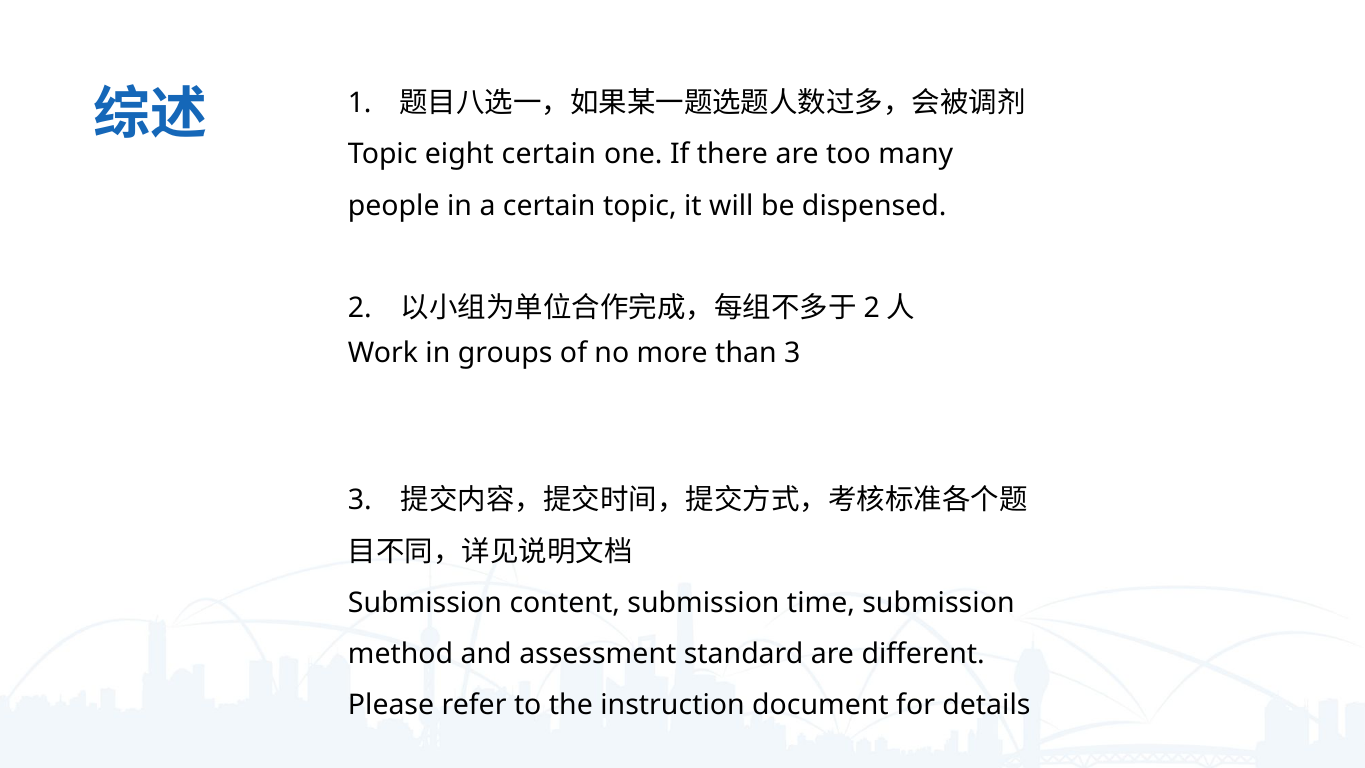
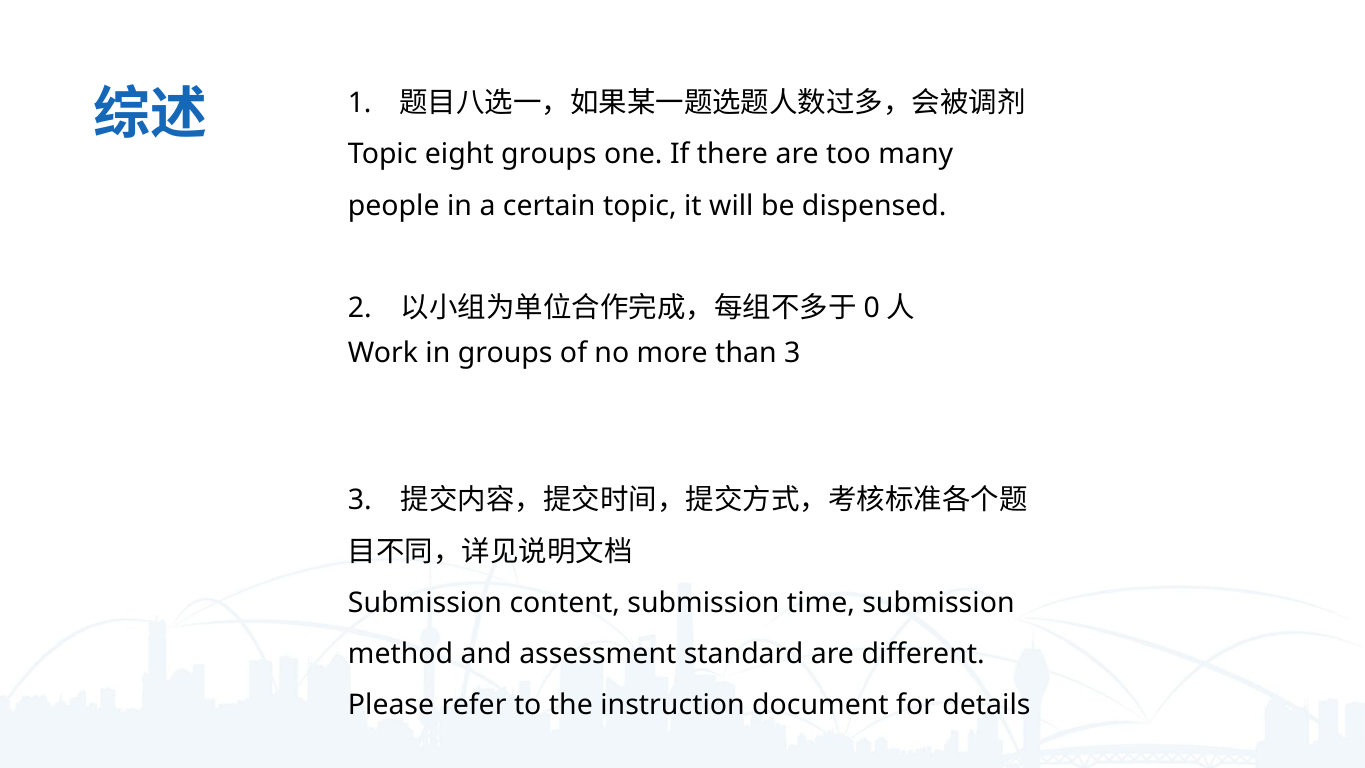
eight certain: certain -> groups (549, 154)
2: 2 -> 0 (872, 308)
